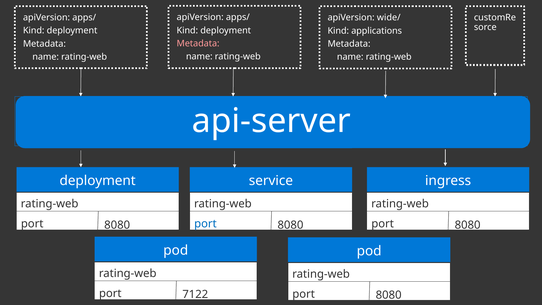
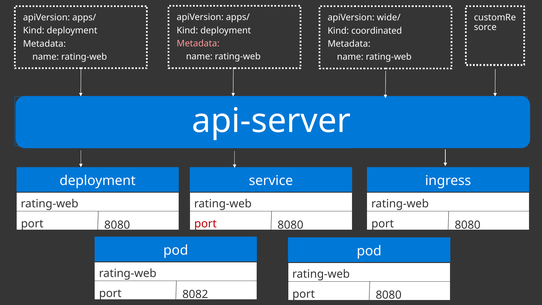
applications: applications -> coordinated (377, 31)
port colour: blue -> red (205, 224)
7122: 7122 -> 8082 (195, 294)
